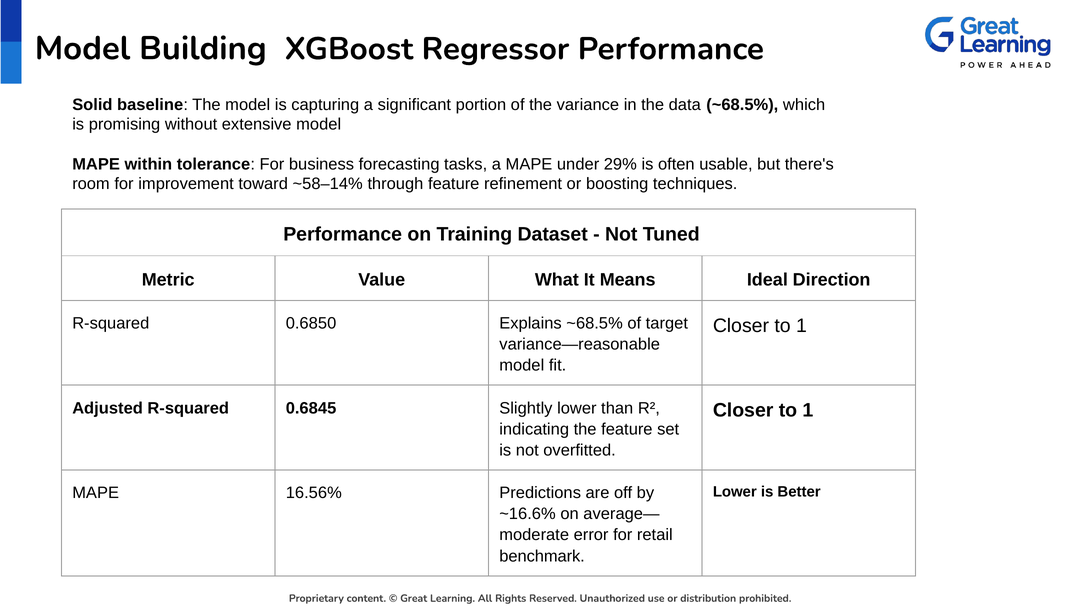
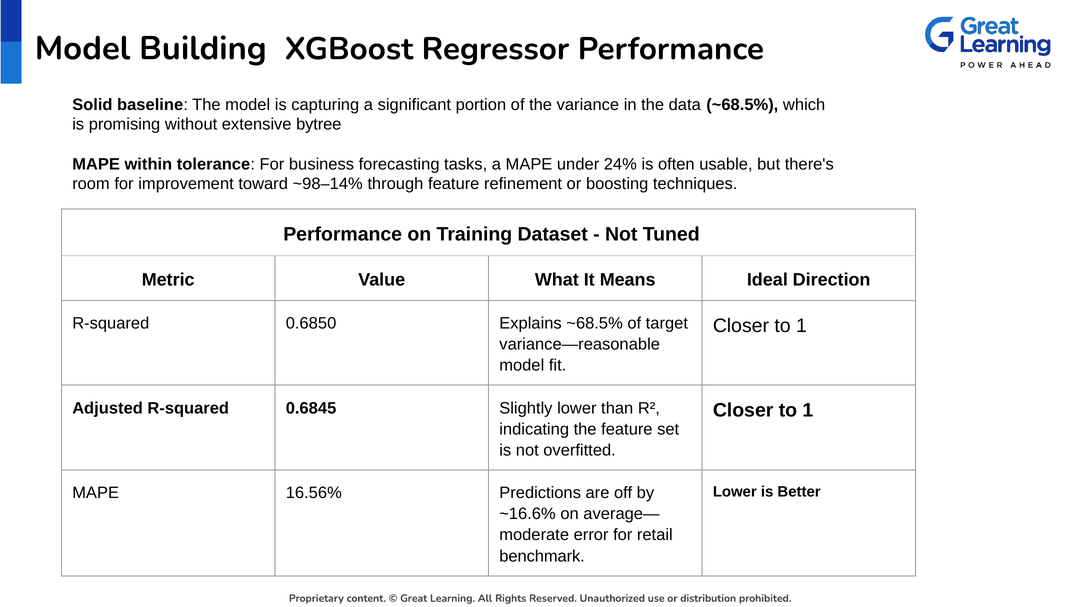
extensive model: model -> bytree (319, 125)
29%: 29% -> 24% (620, 164)
~58–14%: ~58–14% -> ~98–14% (328, 184)
